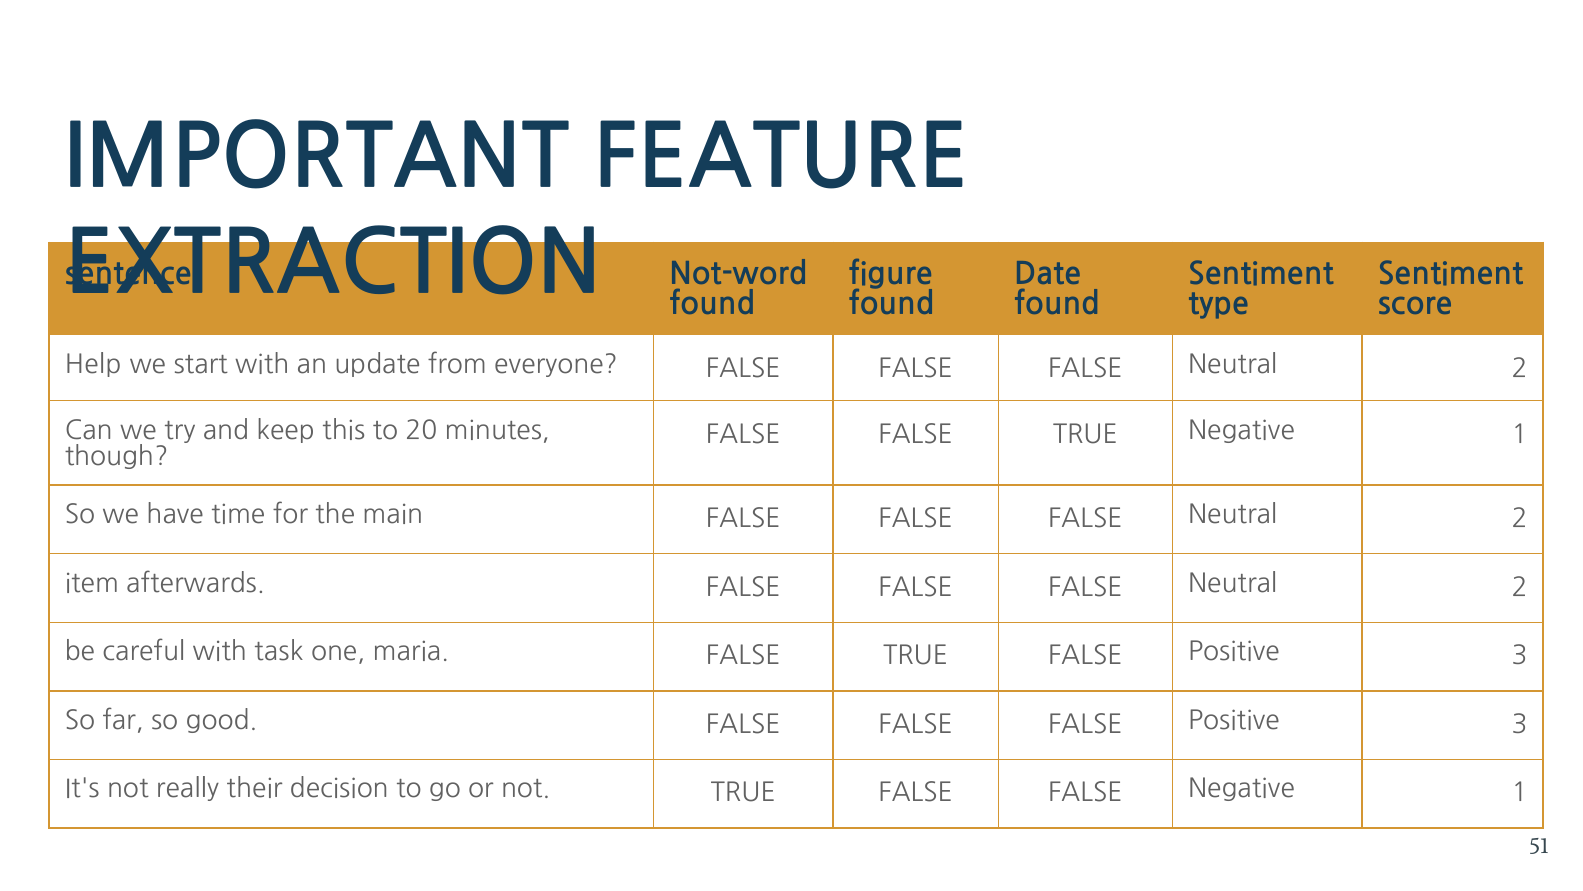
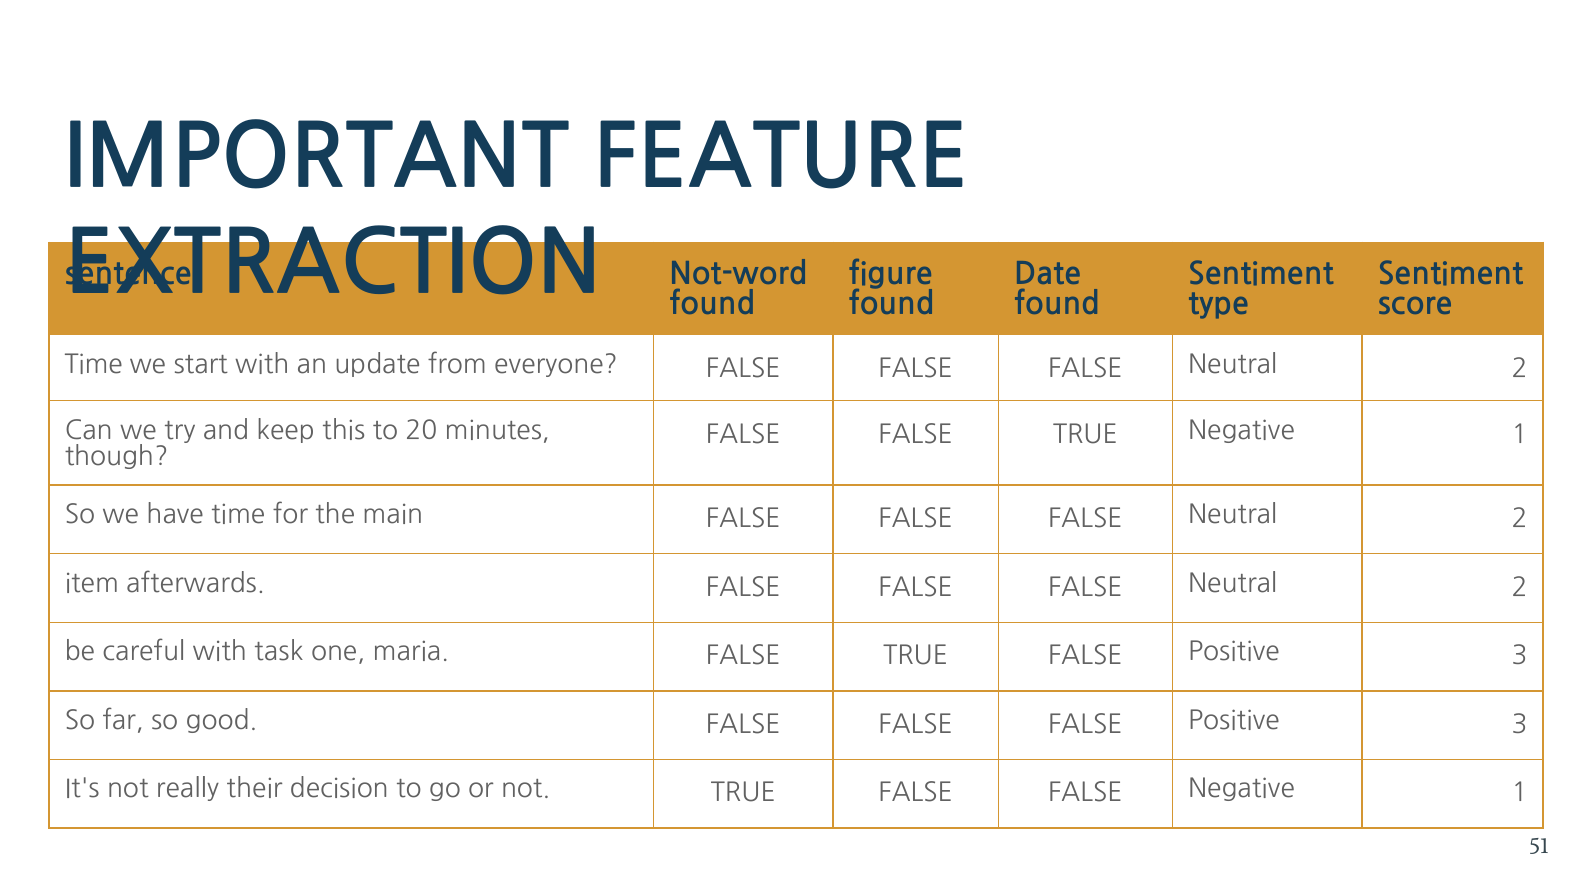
Help: Help -> Time (94, 364)
